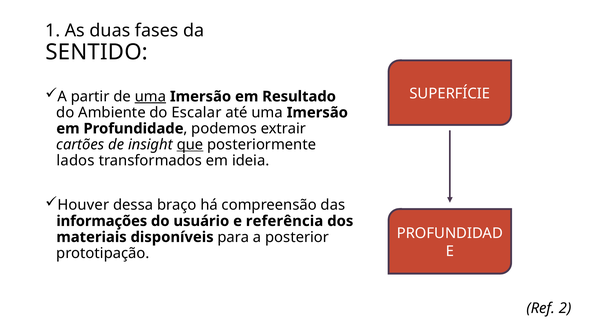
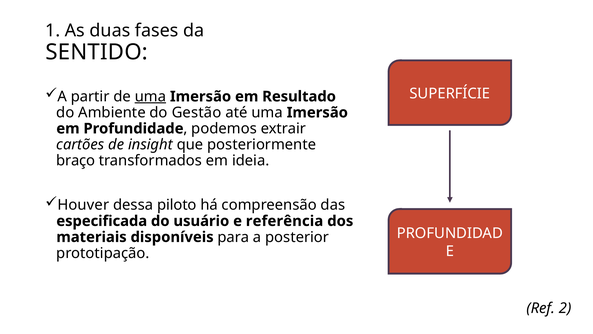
Escalar: Escalar -> Gestão (197, 112)
que underline: present -> none (190, 144)
lados: lados -> braço (76, 160)
braço: braço -> piloto (177, 205)
informações: informações -> especificada (102, 221)
